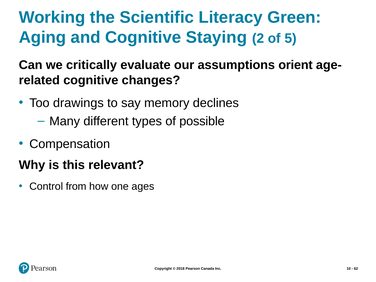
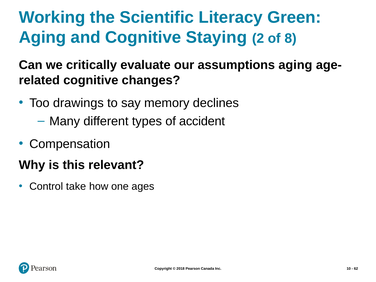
5: 5 -> 8 (291, 38)
assumptions orient: orient -> aging (295, 65)
possible: possible -> accident (202, 121)
from: from -> take (76, 187)
